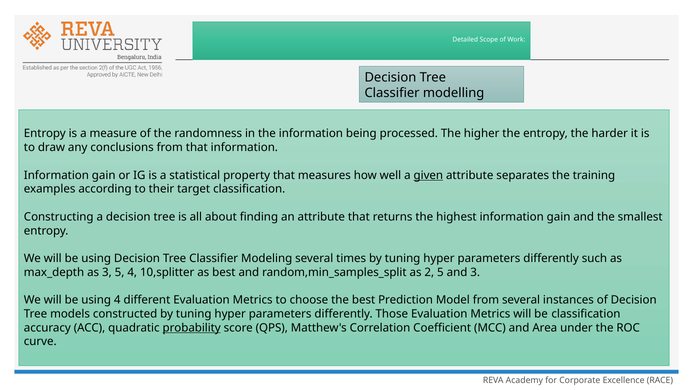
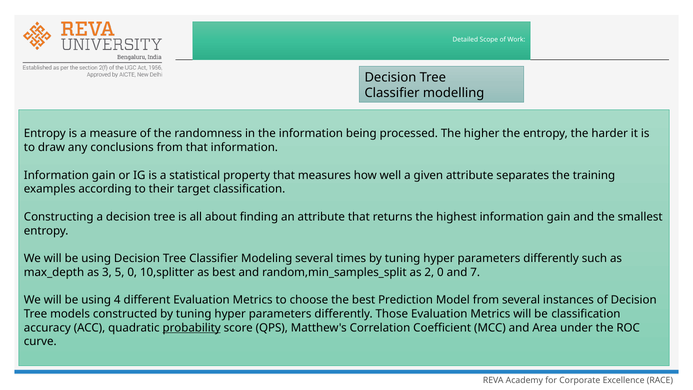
given underline: present -> none (428, 175)
5 4: 4 -> 0 (132, 272)
2 5: 5 -> 0 (440, 272)
and 3: 3 -> 7 (475, 272)
